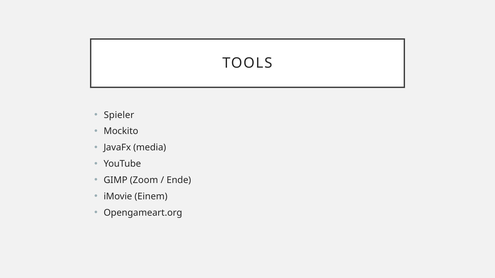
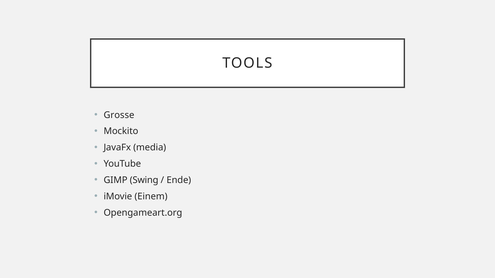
Spieler: Spieler -> Grosse (119, 115)
Zoom: Zoom -> Swing (144, 180)
